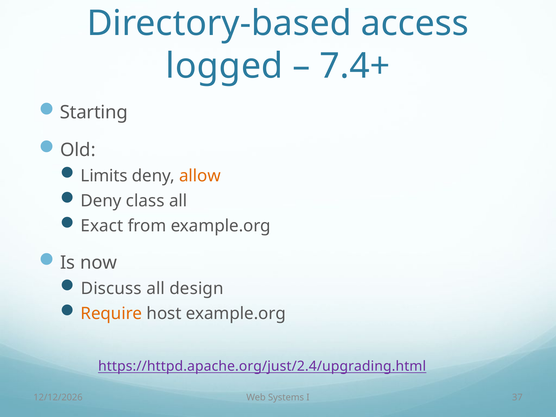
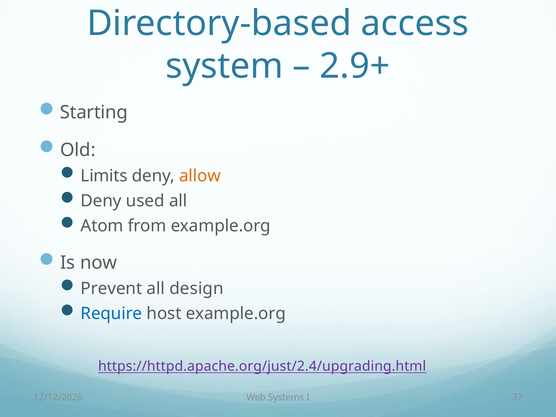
logged: logged -> system (225, 66)
7.4+: 7.4+ -> 2.9+ (355, 66)
class: class -> used (145, 201)
Exact: Exact -> Atom (102, 226)
Discuss: Discuss -> Prevent (111, 289)
Require colour: orange -> blue (111, 314)
